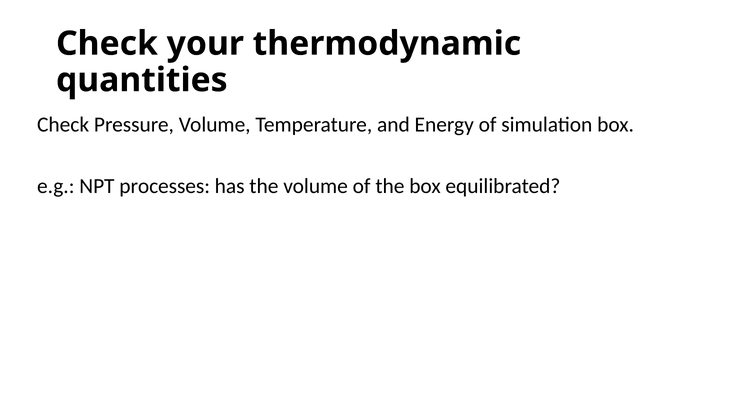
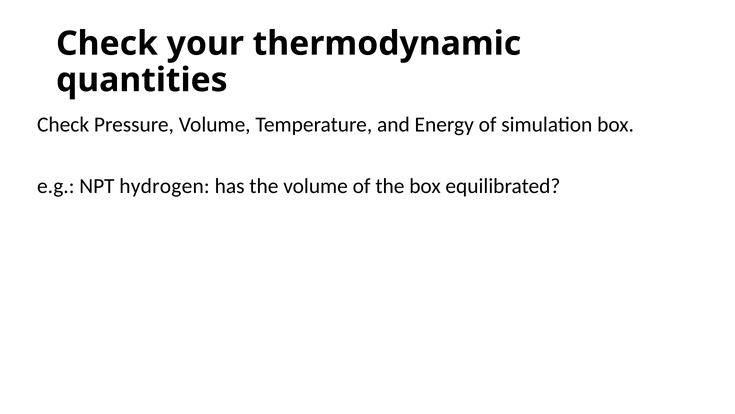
processes: processes -> hydrogen (165, 186)
